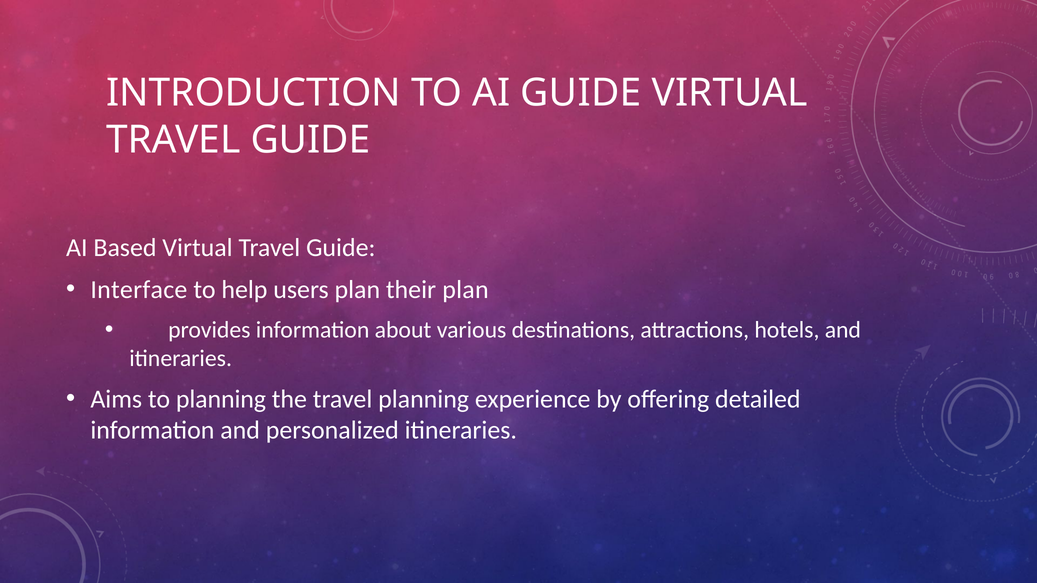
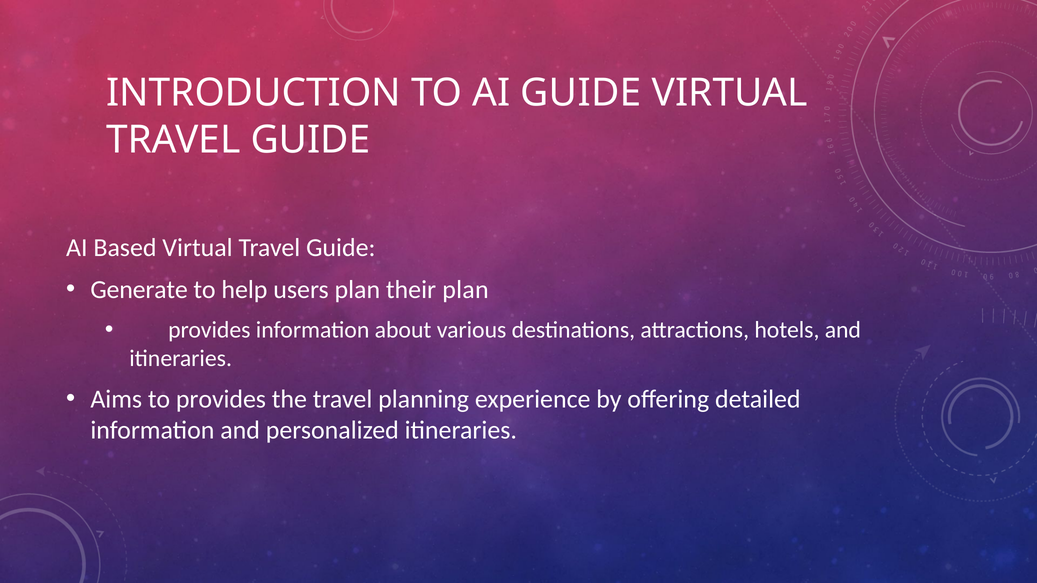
Interface: Interface -> Generate (139, 290)
to planning: planning -> provides (221, 399)
